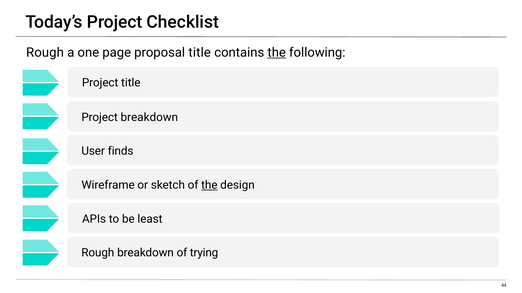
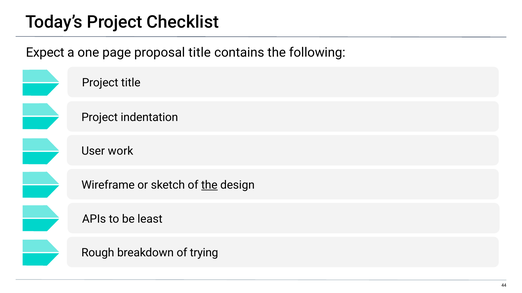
Rough: Rough -> Expect (45, 53)
the underline: present -> none (277, 53)
Project breakdown: breakdown -> indentation (149, 117)
finds: finds -> work (121, 151)
